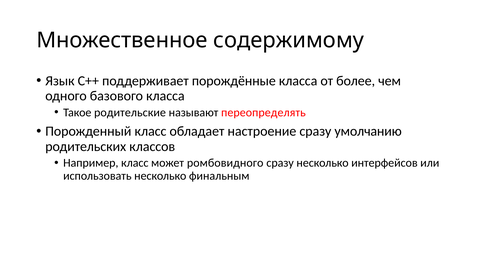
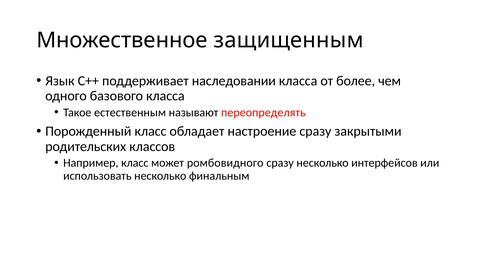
содержимому: содержимому -> защищенным (289, 40)
порождённые: порождённые -> наследовании (234, 81)
родительские: родительские -> естественным (130, 112)
умолчанию: умолчанию -> закрытыми (368, 131)
